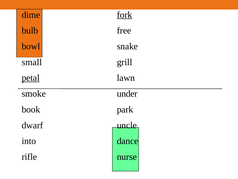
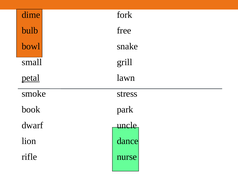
fork underline: present -> none (125, 15)
under: under -> stress (127, 93)
into: into -> lion (29, 141)
